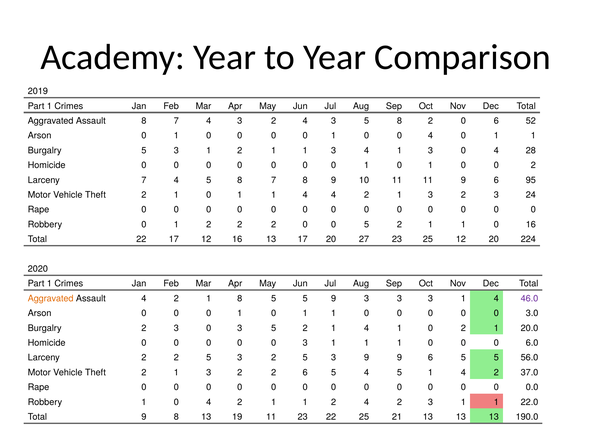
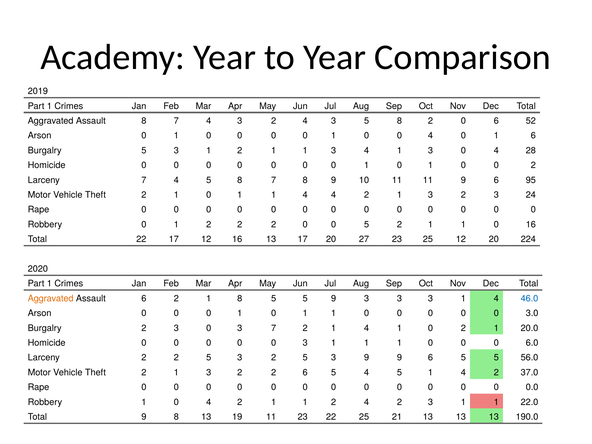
4 0 1 1: 1 -> 6 (533, 136)
Assault 4: 4 -> 6 (144, 298)
46.0 colour: purple -> blue (529, 298)
0 3 5: 5 -> 7 (274, 328)
